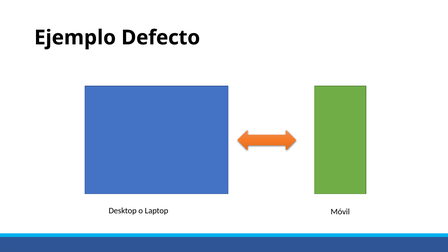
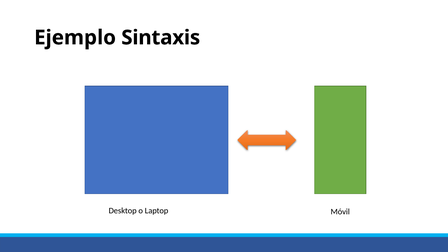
Defecto: Defecto -> Sintaxis (161, 38)
